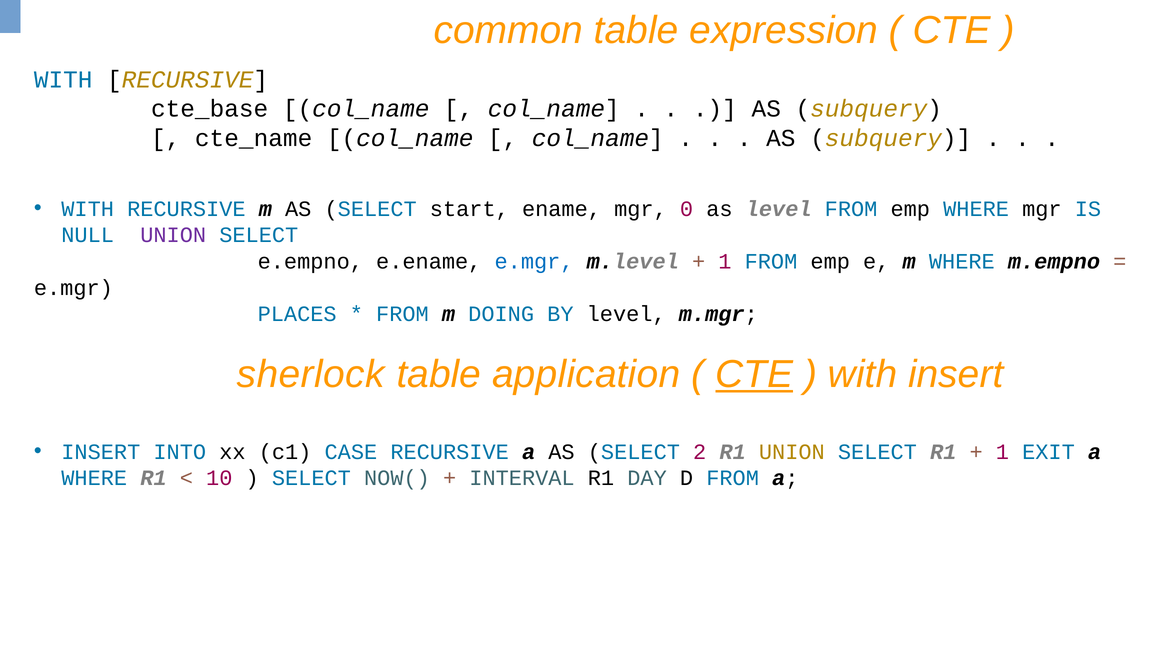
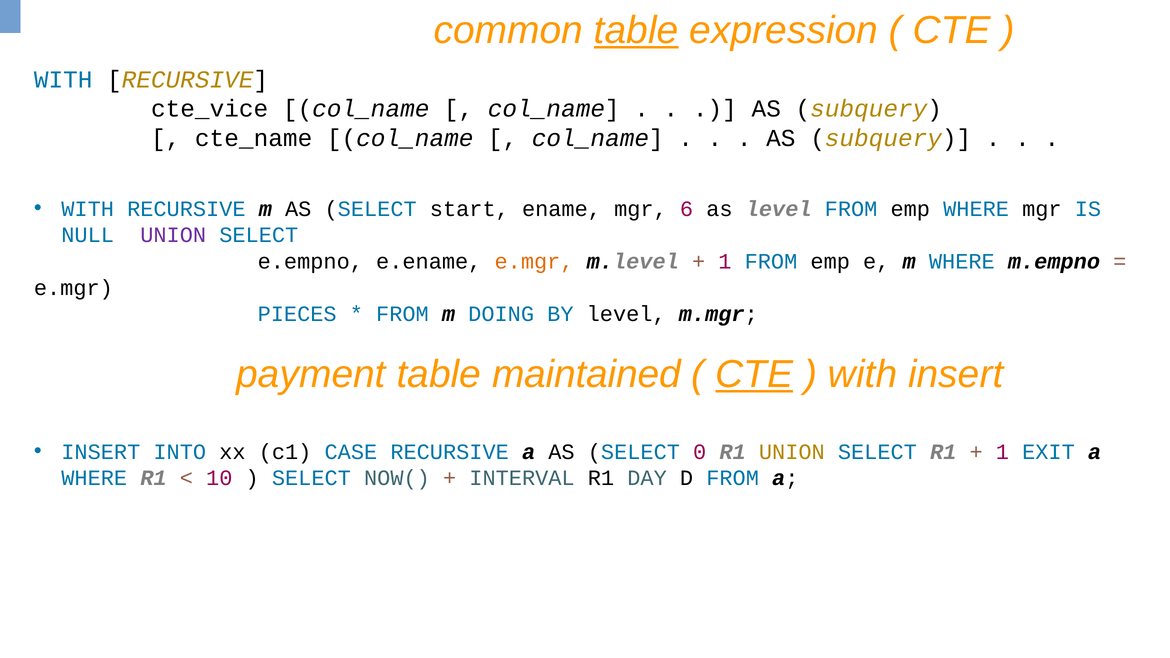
table underline: none -> present (636, 30)
cte_base: cte_base -> cte_vice (210, 109)
0: 0 -> 6 (687, 209)
e.mgr colour: blue -> orange (534, 262)
PLACES: PLACES -> PIECES (297, 314)
sherlock: sherlock -> payment (311, 374)
application: application -> maintained (586, 374)
2: 2 -> 0 (700, 452)
